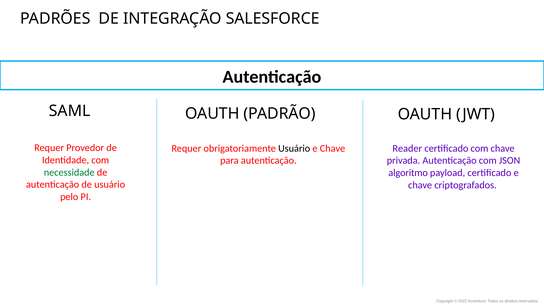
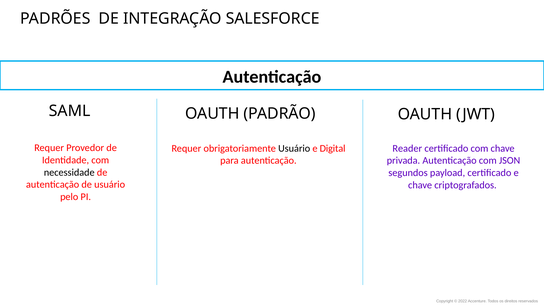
Chave: Chave -> Digital (333, 148)
necessidade colour: green -> black (69, 172)
algoritmo: algoritmo -> segundos (408, 173)
